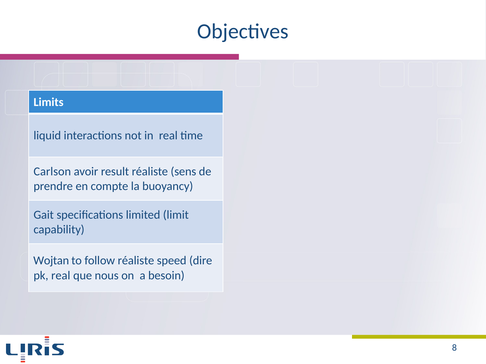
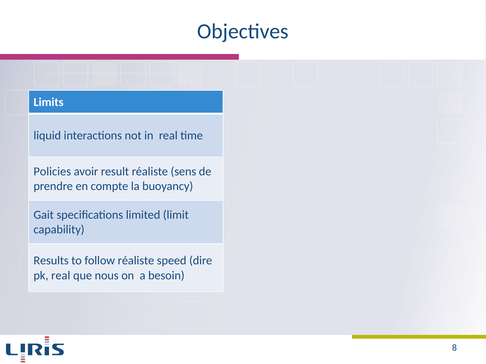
Carlson: Carlson -> Policies (52, 172)
Wojtan: Wojtan -> Results (51, 261)
